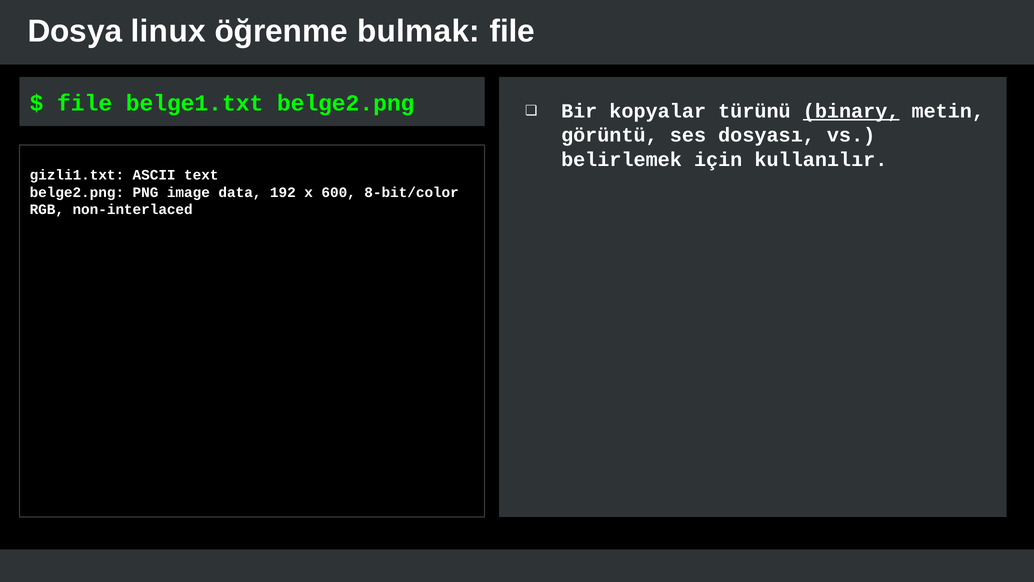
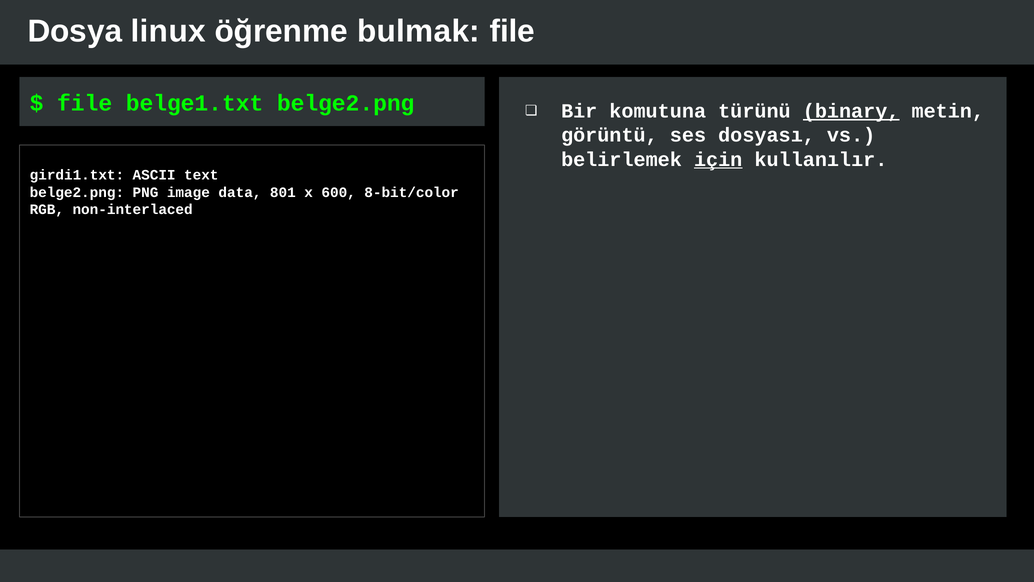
kopyalar: kopyalar -> komutuna (658, 111)
için underline: none -> present (718, 159)
gizli1.txt: gizli1.txt -> girdi1.txt (77, 175)
192: 192 -> 801 (283, 192)
